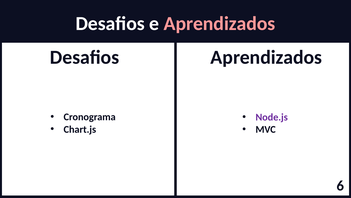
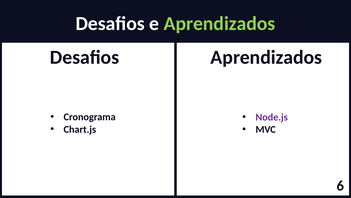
Aprendizados colour: pink -> light green (219, 23)
